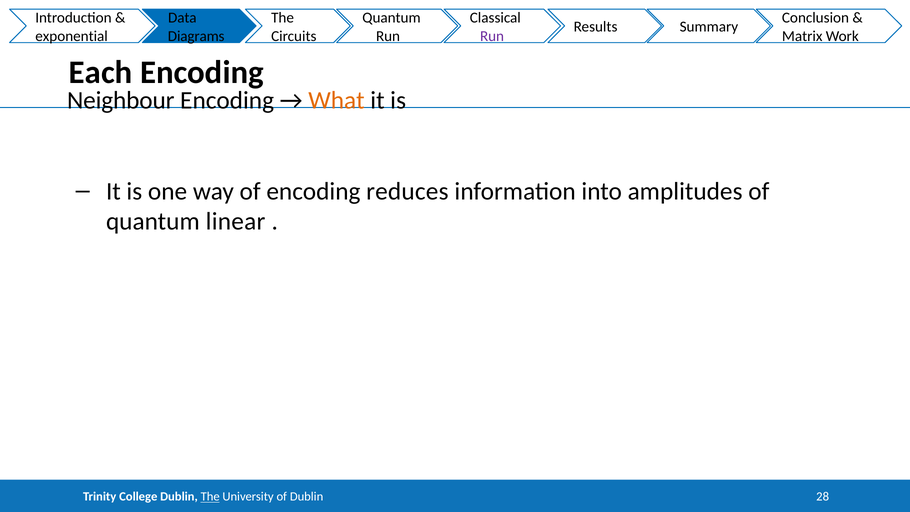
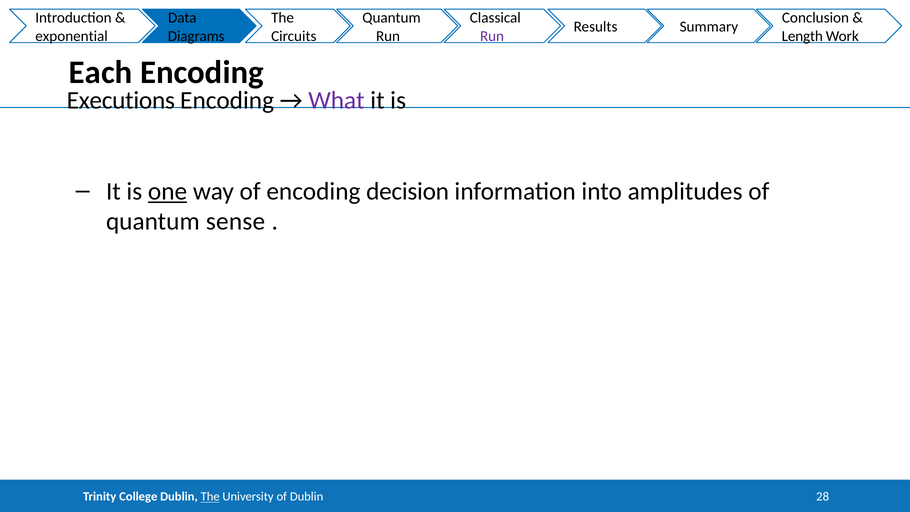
Matrix: Matrix -> Length (802, 36)
Neighbour: Neighbour -> Executions (121, 101)
What colour: orange -> purple (337, 101)
one underline: none -> present (168, 191)
reduces: reduces -> decision (408, 191)
linear: linear -> sense (236, 222)
